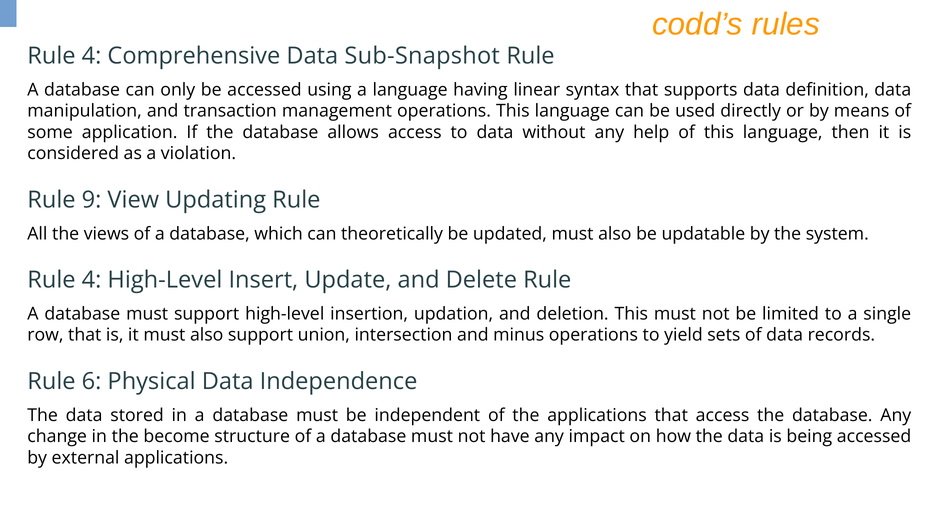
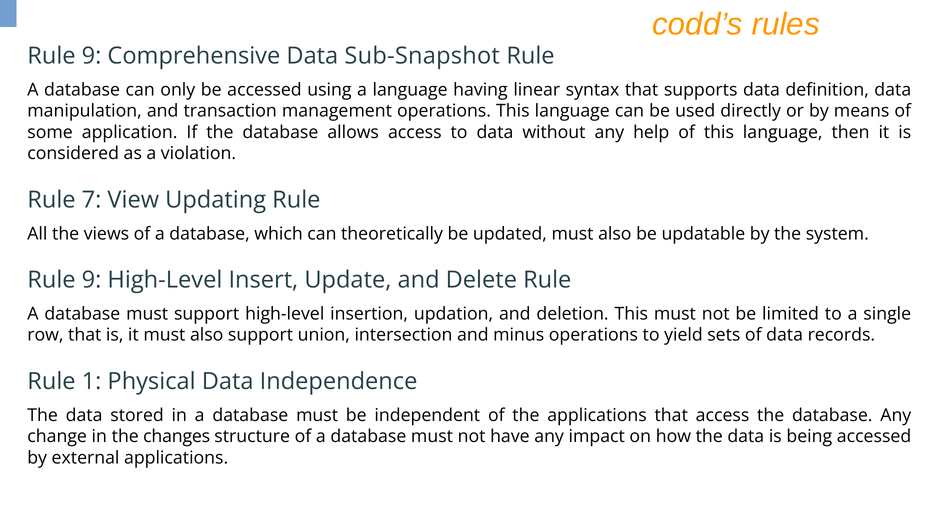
4: 4 -> 9 (92, 56)
9: 9 -> 7 (92, 200)
4: 4 -> 9 (92, 280)
6: 6 -> 1 (92, 382)
become: become -> changes (177, 437)
